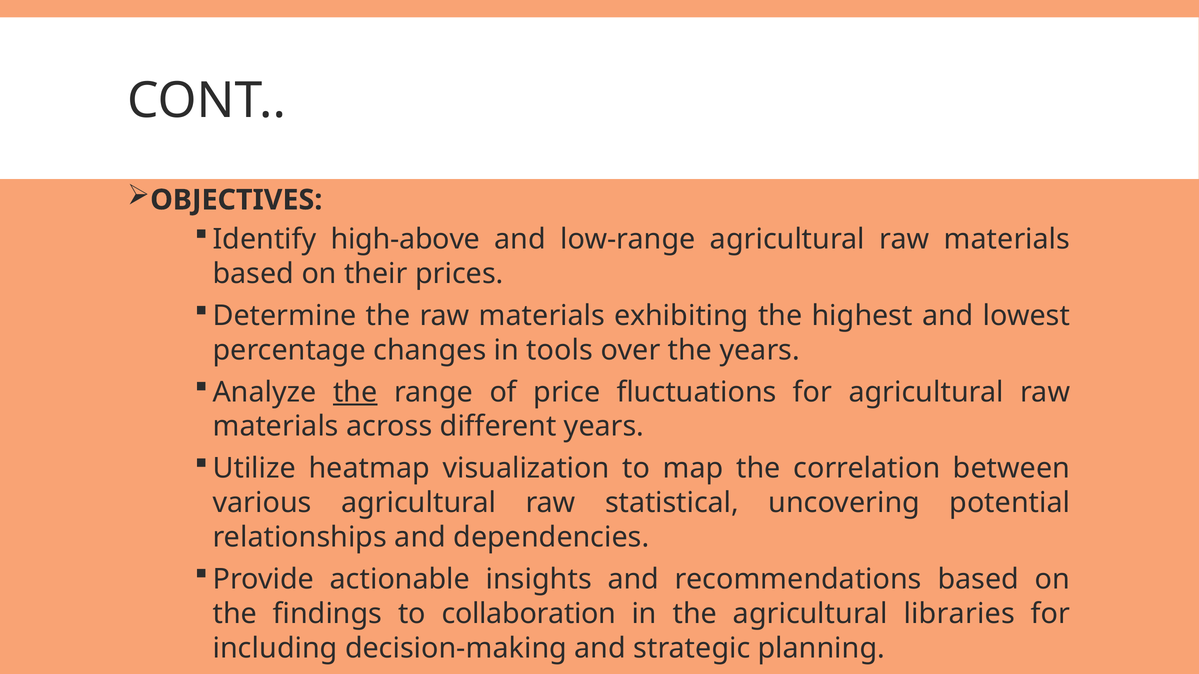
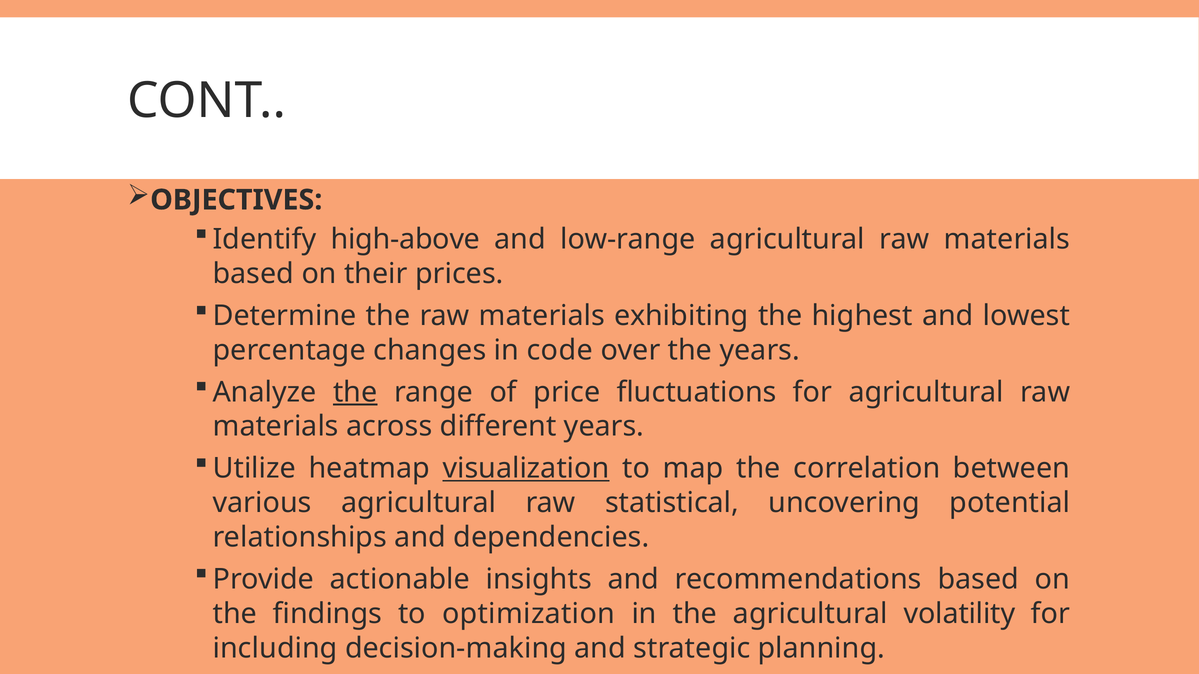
tools: tools -> code (560, 350)
visualization underline: none -> present (526, 469)
collaboration: collaboration -> optimization (529, 614)
libraries: libraries -> volatility (960, 614)
